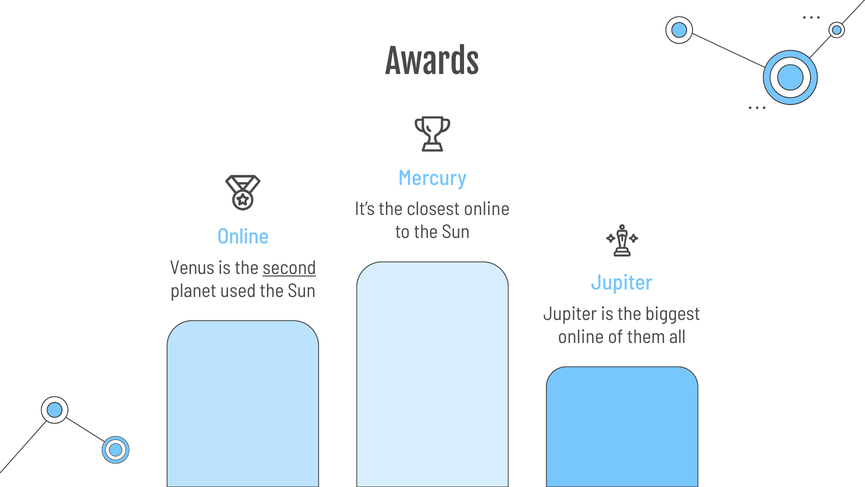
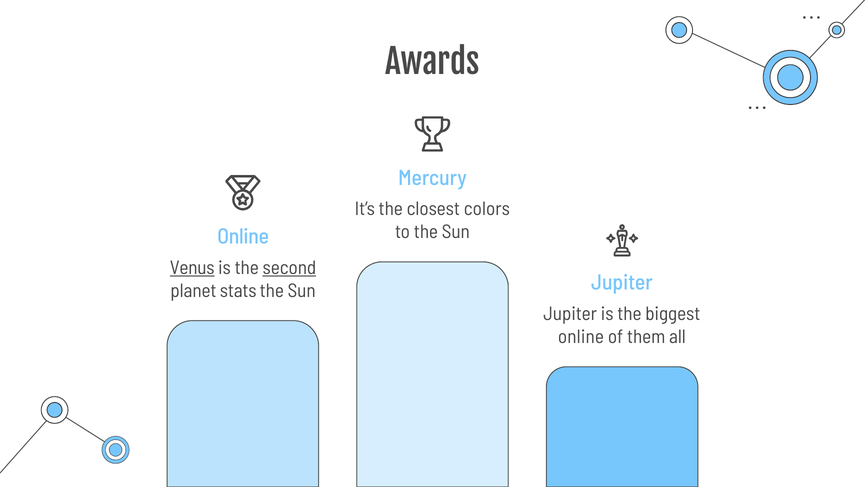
closest online: online -> colors (487, 209)
Venus underline: none -> present (192, 267)
used: used -> stats (238, 291)
